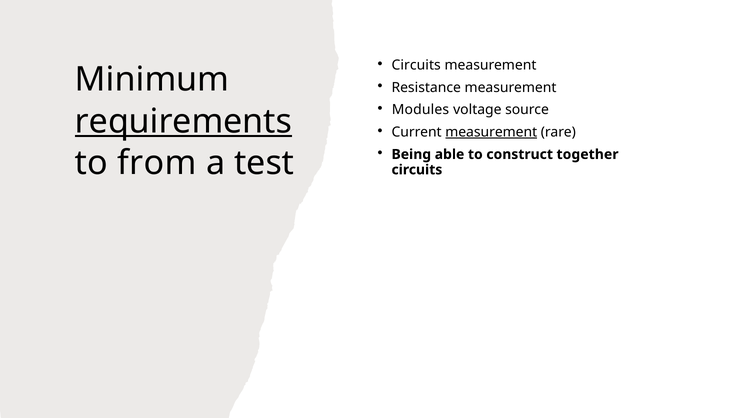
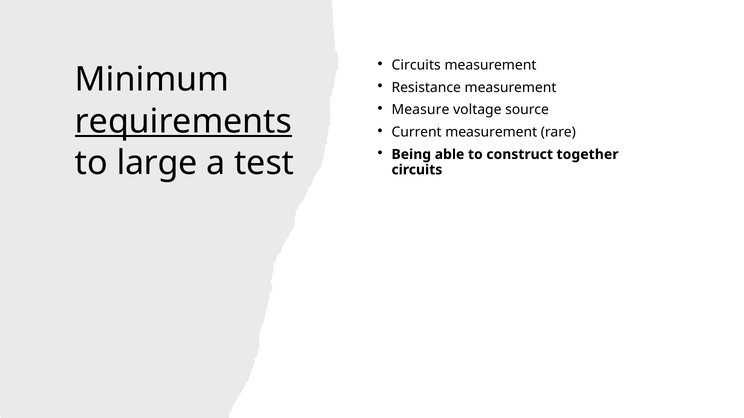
Modules: Modules -> Measure (420, 110)
measurement underline: present -> none (491, 132)
from: from -> large (157, 163)
